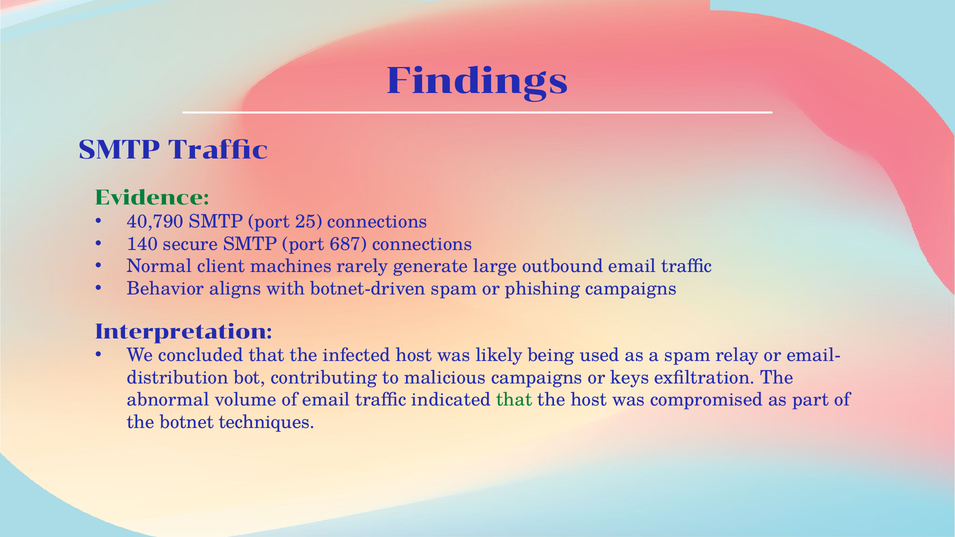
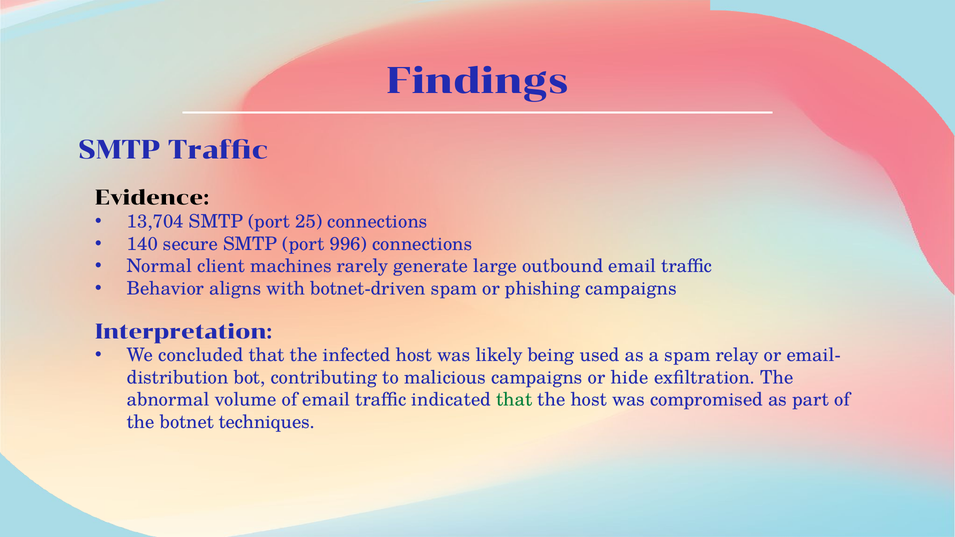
Evidence colour: green -> black (152, 198)
40,790: 40,790 -> 13,704 (155, 222)
687: 687 -> 996 (348, 244)
keys: keys -> hide (630, 378)
